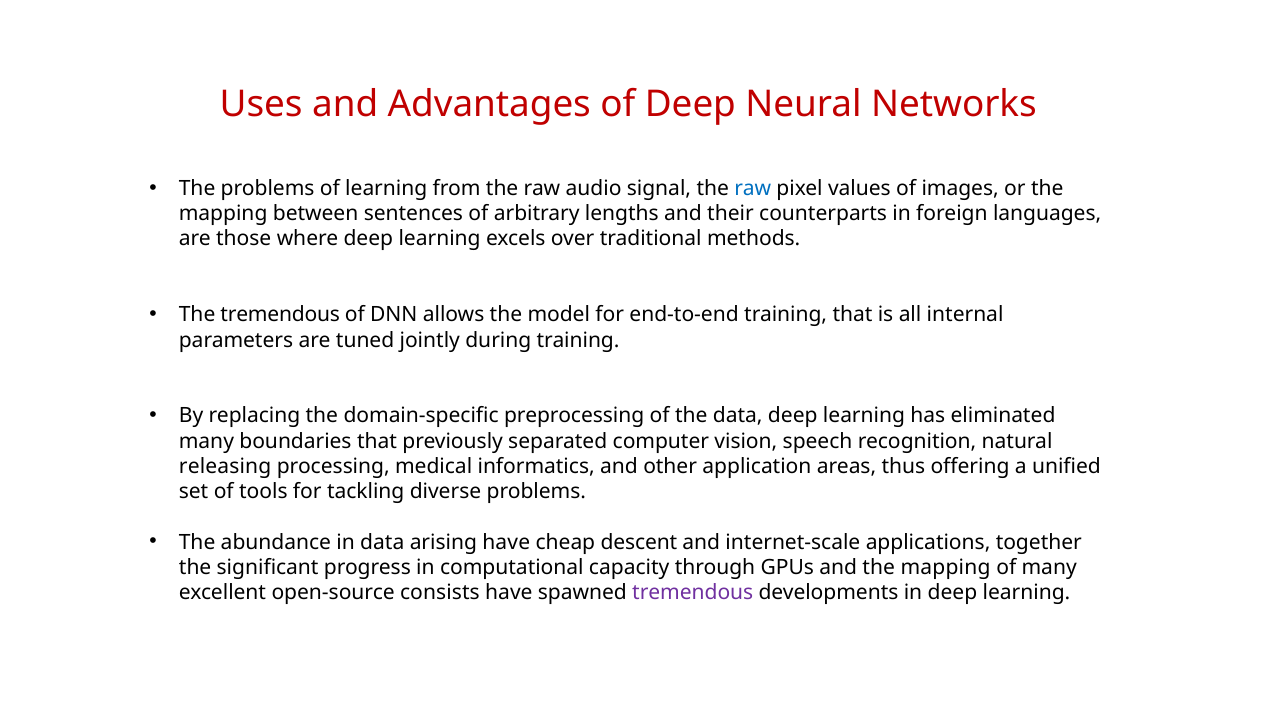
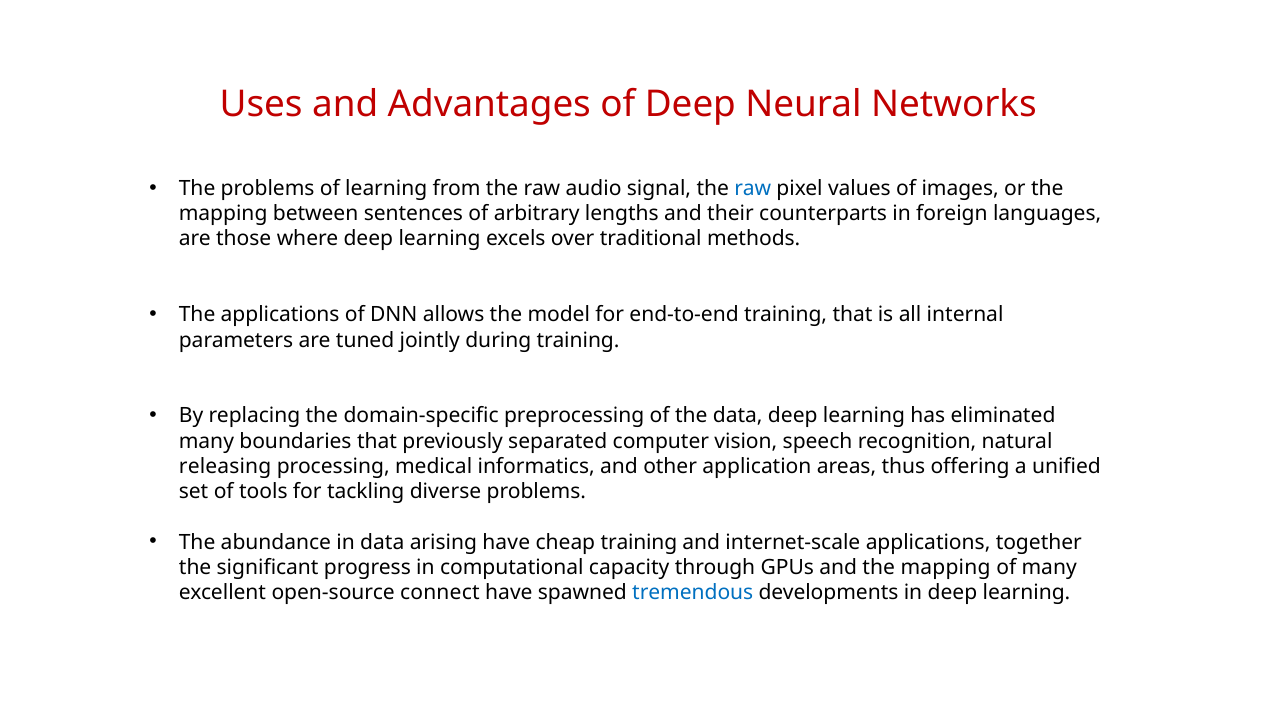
The tremendous: tremendous -> applications (280, 315)
cheap descent: descent -> training (639, 542)
consists: consists -> connect (440, 593)
tremendous colour: purple -> blue (693, 593)
